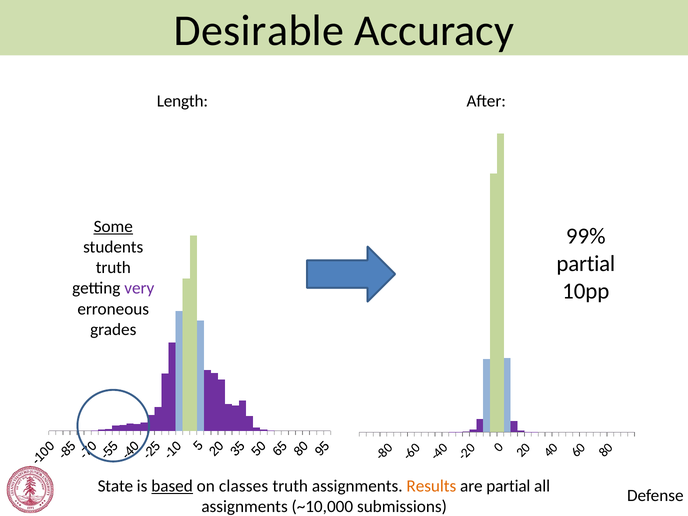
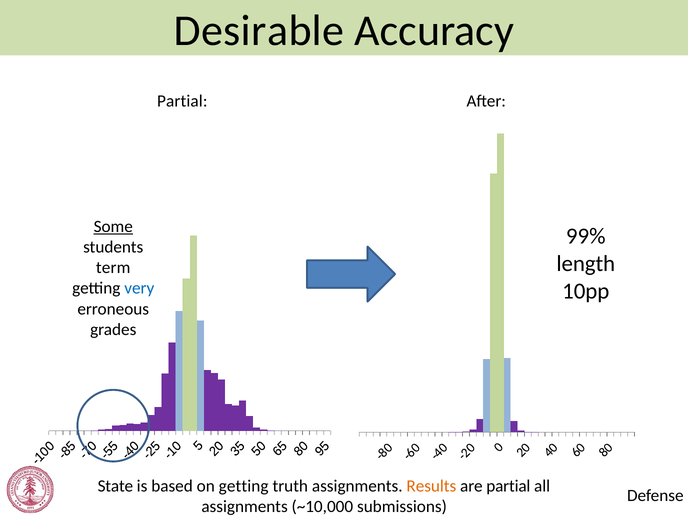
Length: Length -> Partial (182, 101)
partial: partial -> length (586, 264)
truth: truth -> term (113, 268)
very colour: purple -> blue (139, 288)
based underline: present -> none (172, 486)
on classes: classes -> getting (244, 486)
